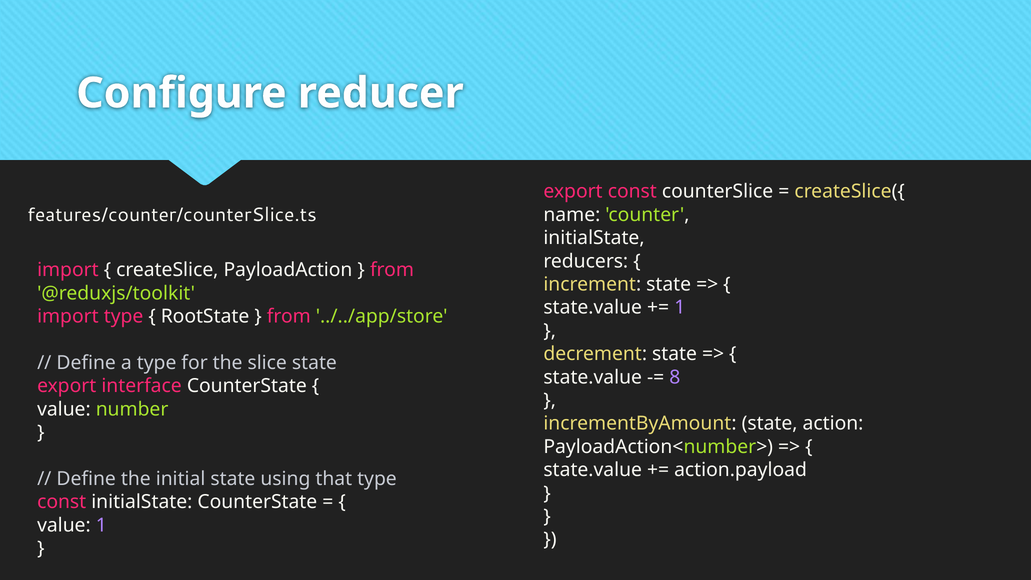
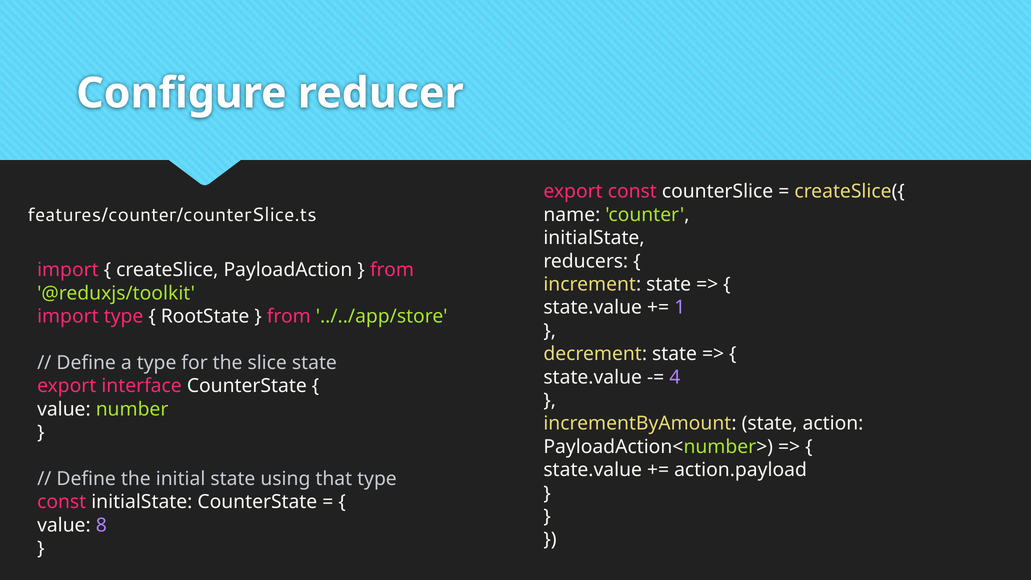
8: 8 -> 4 (675, 377)
value 1: 1 -> 8 (101, 525)
